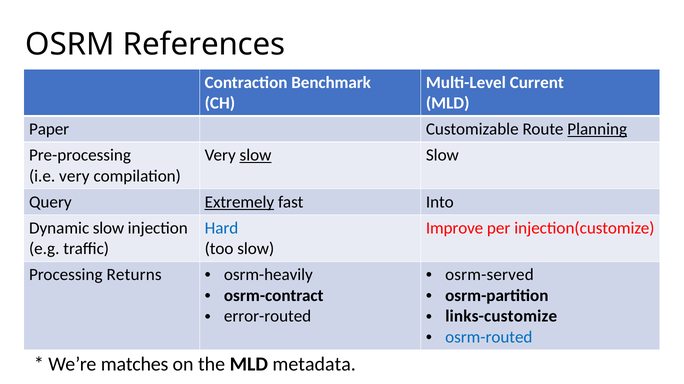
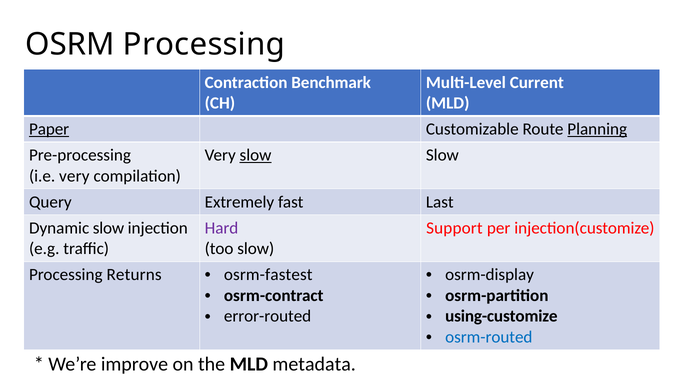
OSRM References: References -> Processing (204, 44)
Paper underline: none -> present (49, 129)
Extremely underline: present -> none (239, 202)
Into: Into -> Last (440, 202)
Hard colour: blue -> purple (221, 228)
Improve: Improve -> Support (454, 228)
osrm-served: osrm-served -> osrm-display (490, 275)
osrm-heavily: osrm-heavily -> osrm-fastest (268, 275)
links-customize: links-customize -> using-customize (501, 317)
matches: matches -> improve (135, 365)
